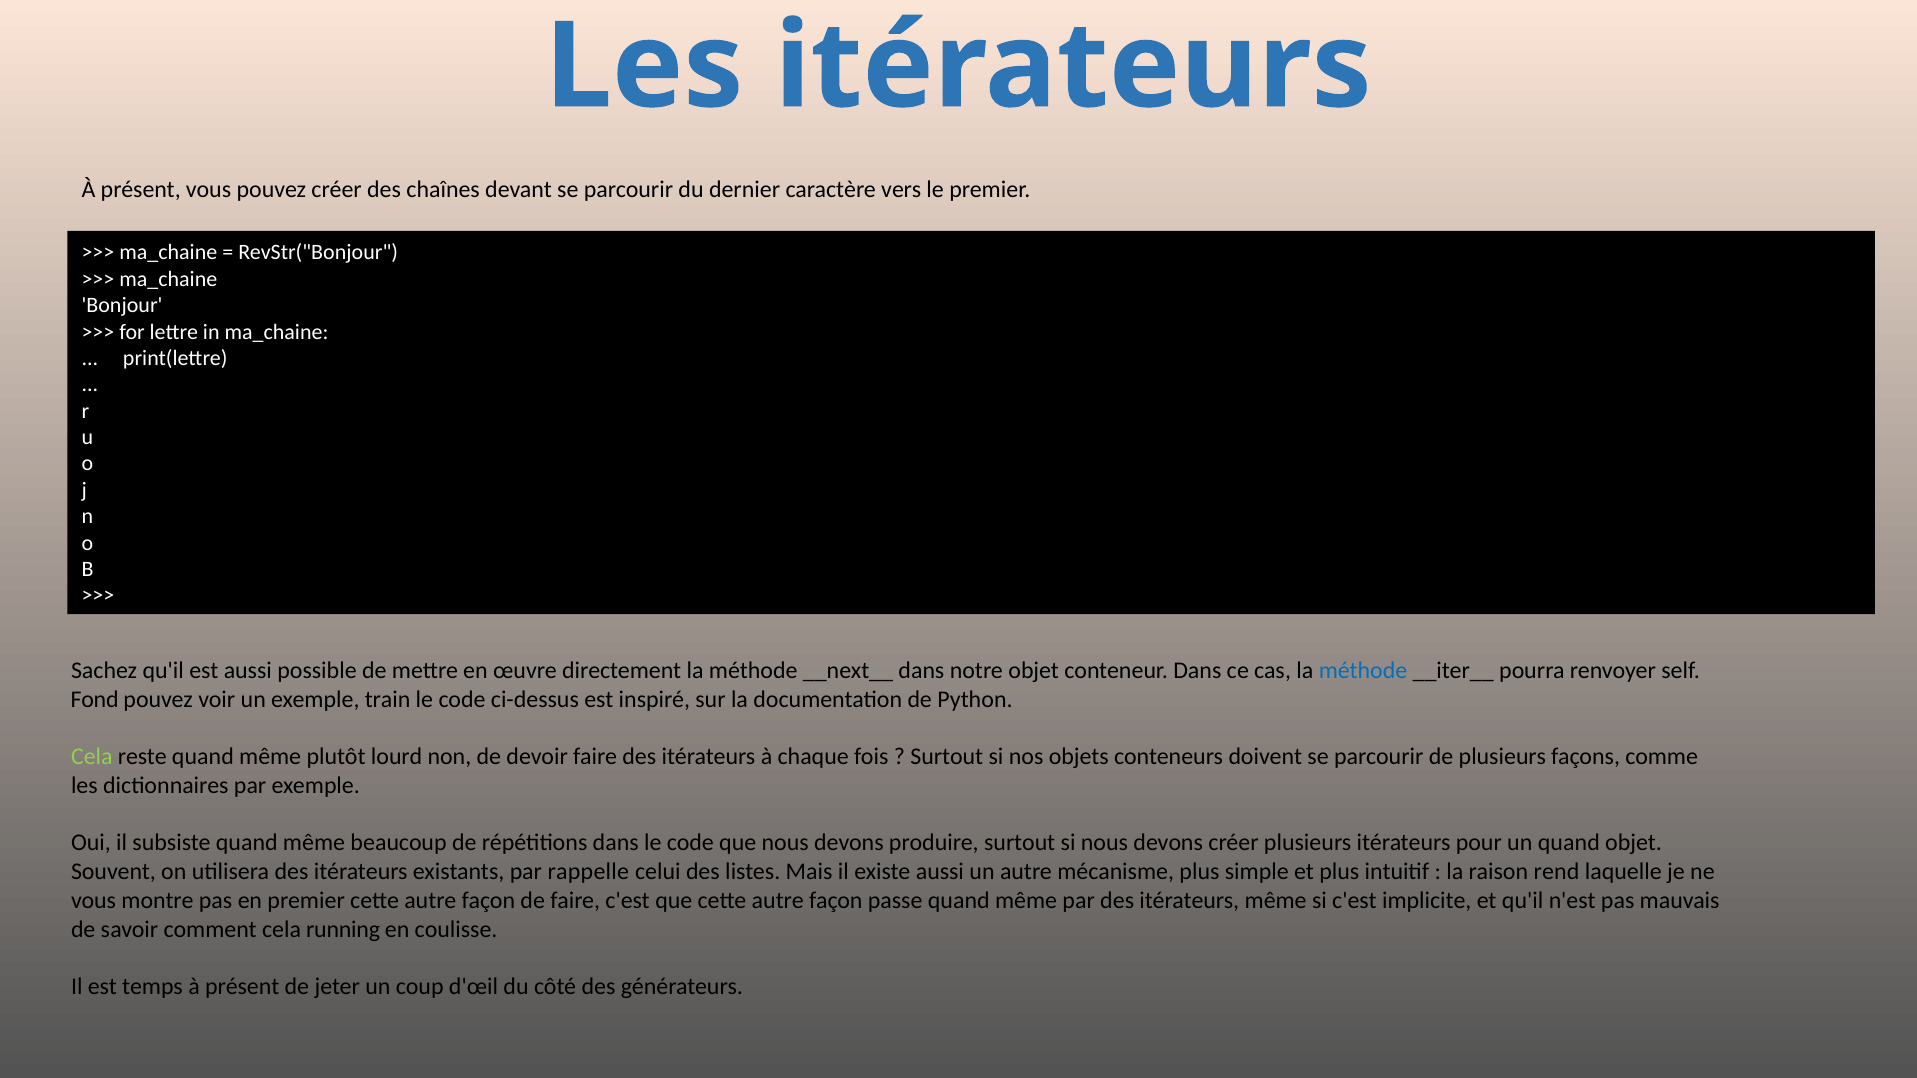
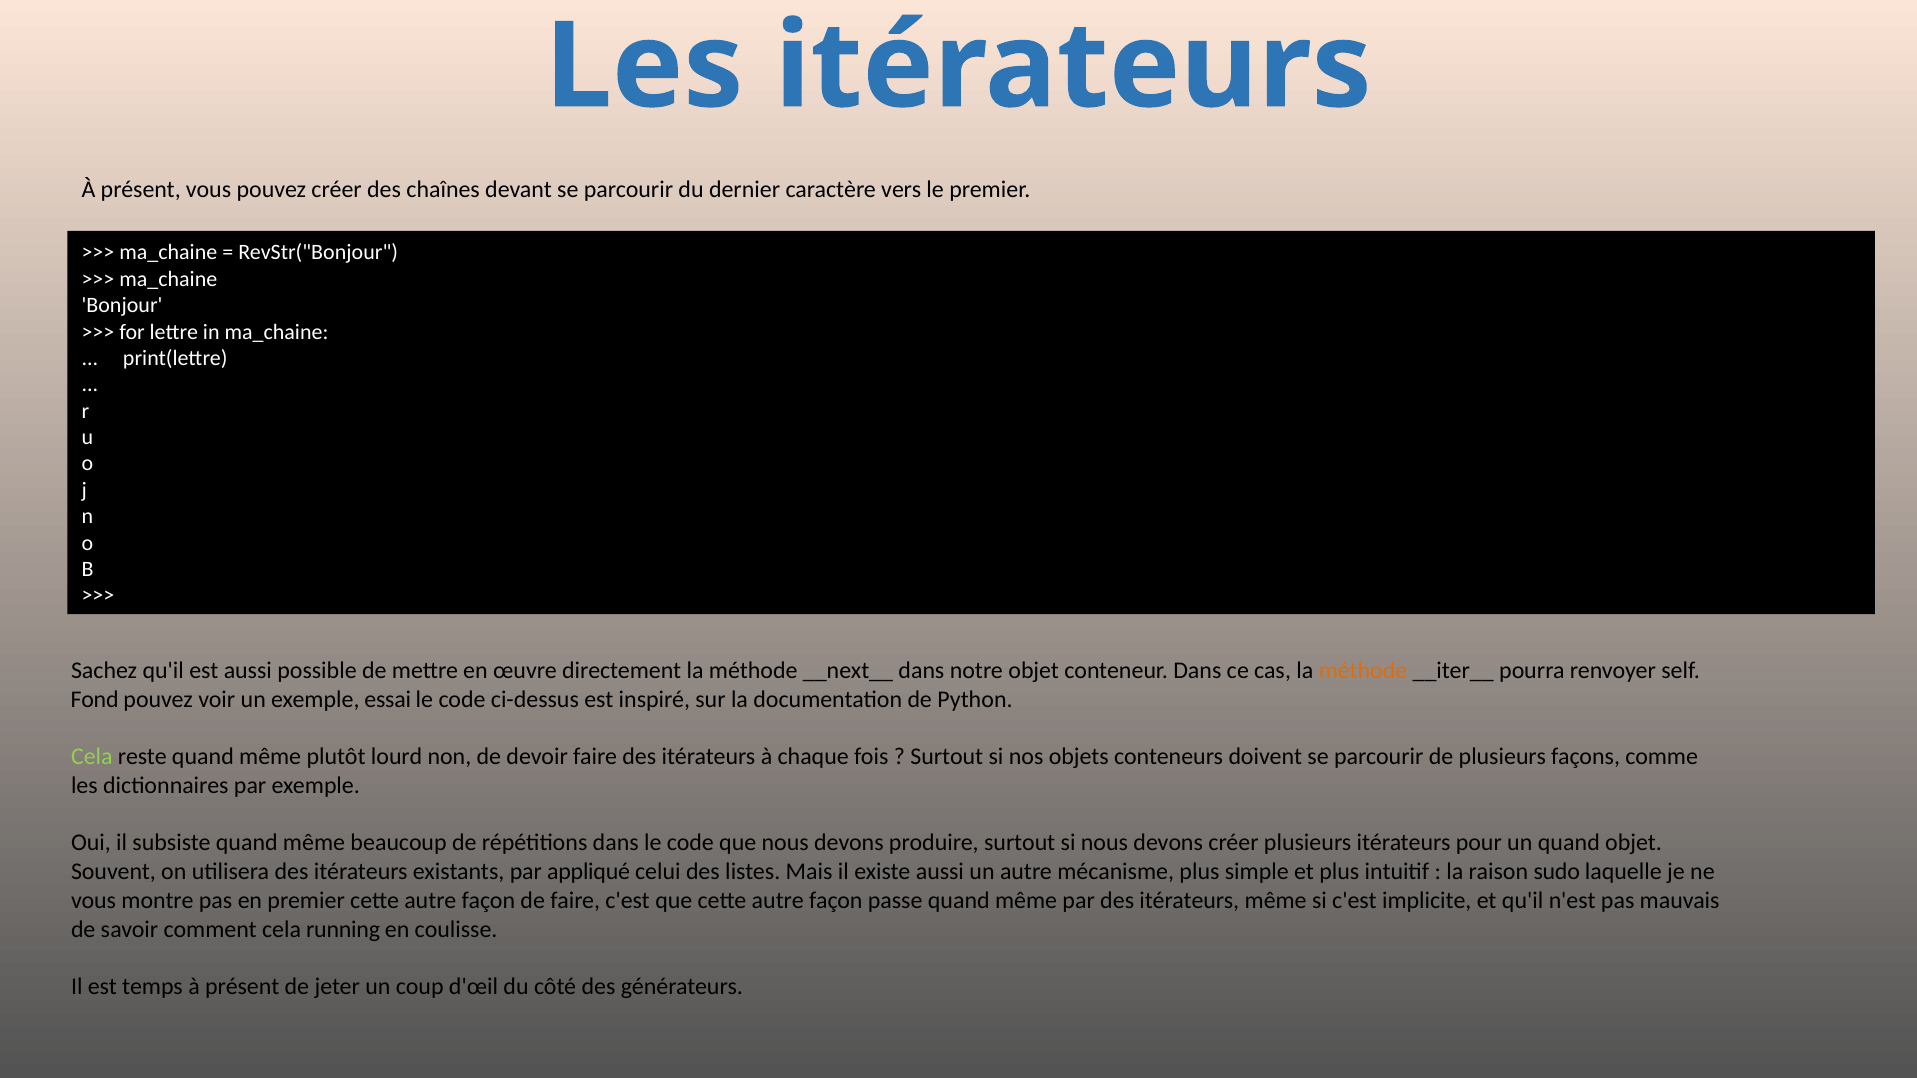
méthode colour: blue -> orange (1363, 671)
train: train -> essai (388, 700)
rappelle: rappelle -> appliqué (589, 872)
rend: rend -> sudo (1557, 872)
